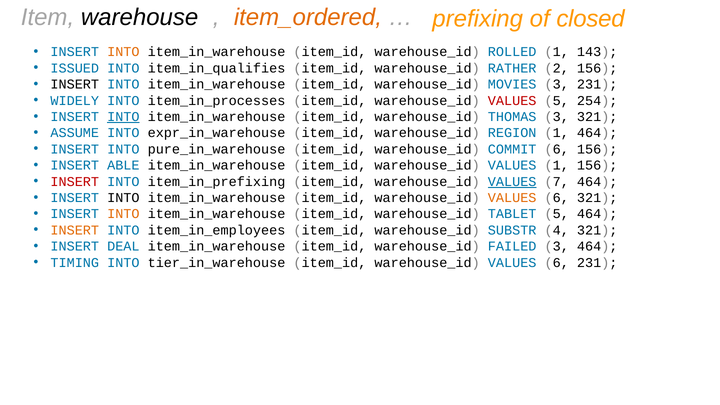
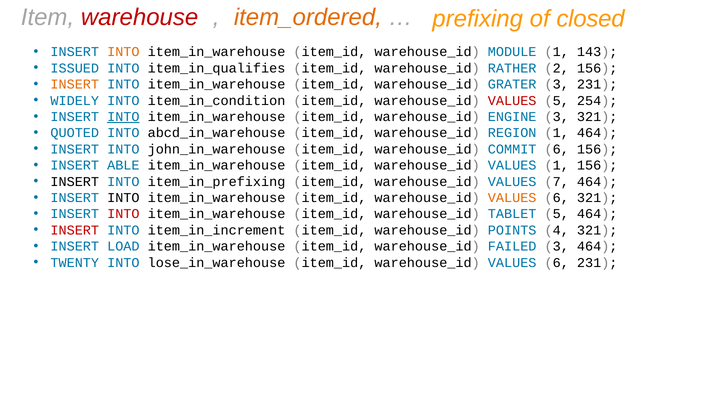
warehouse colour: black -> red (140, 17)
ROLLED: ROLLED -> MODULE (512, 52)
INSERT colour: black -> orange (75, 84)
MOVIES: MOVIES -> GRATER (512, 84)
item_in_processes: item_in_processes -> item_in_condition (217, 101)
THOMAS: THOMAS -> ENGINE (512, 117)
ASSUME: ASSUME -> QUOTED (75, 133)
expr_in_warehouse: expr_in_warehouse -> abcd_in_warehouse (217, 133)
pure_in_warehouse: pure_in_warehouse -> john_in_warehouse (217, 149)
INSERT colour: red -> black (75, 182)
VALUES underline: present -> none (512, 182)
INTO colour: orange -> red (123, 214)
INSERT colour: orange -> red (75, 230)
item_in_employees: item_in_employees -> item_in_increment (217, 230)
SUBSTR: SUBSTR -> POINTS (512, 230)
DEAL: DEAL -> LOAD (123, 246)
TIMING: TIMING -> TWENTY (75, 263)
tier_in_warehouse: tier_in_warehouse -> lose_in_warehouse (217, 263)
